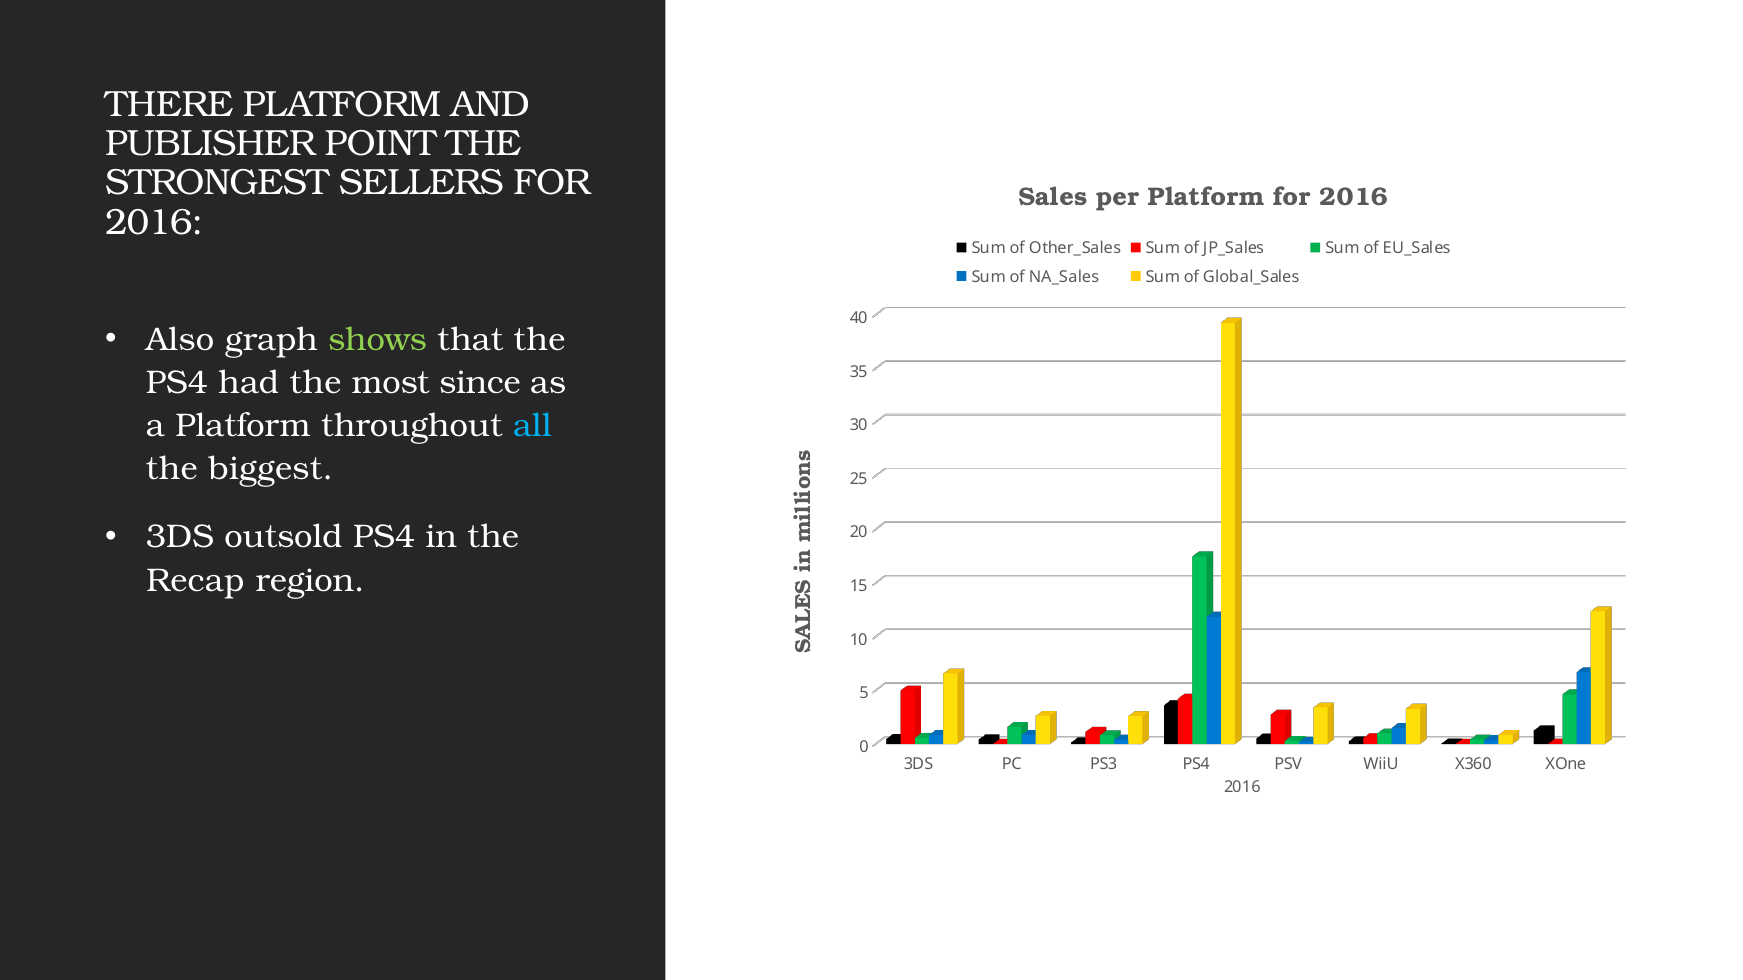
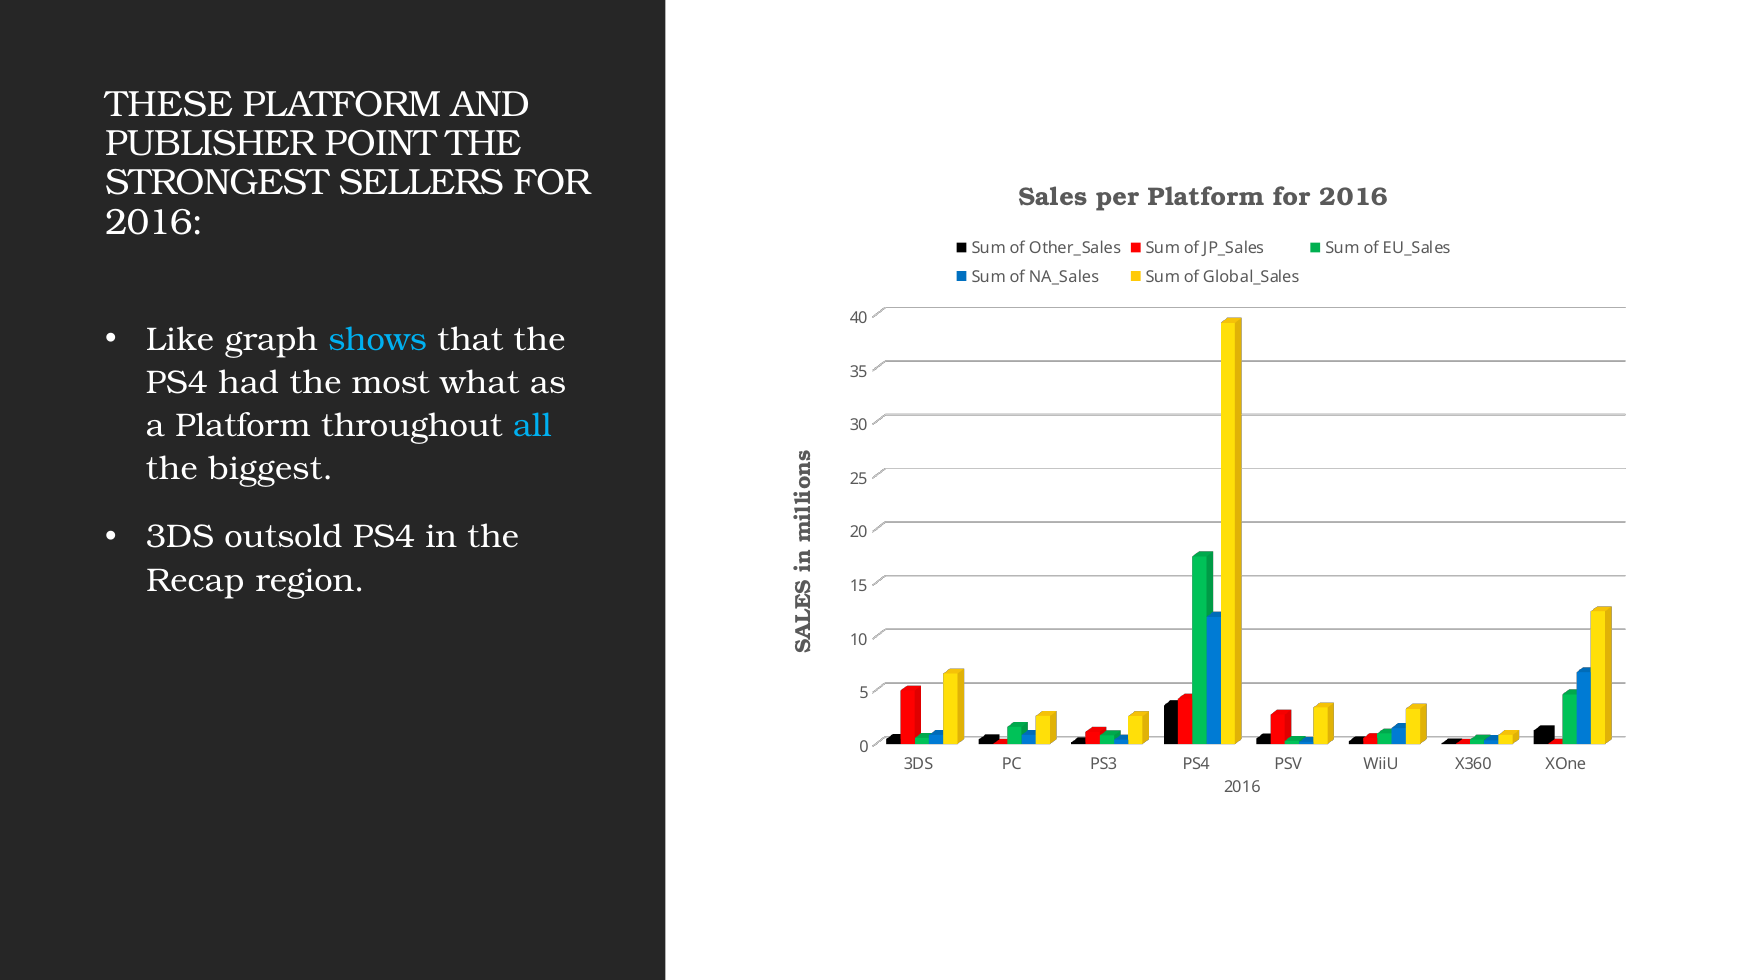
THERE: THERE -> THESE (169, 105)
Also: Also -> Like (180, 339)
shows colour: light green -> light blue (378, 339)
since: since -> what (480, 383)
